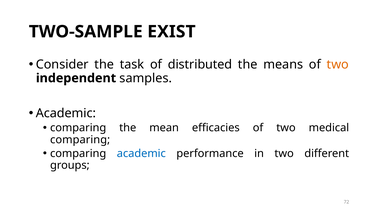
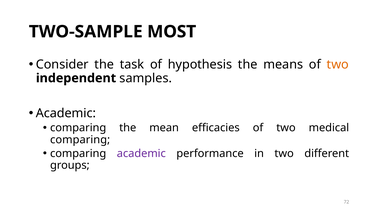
EXIST: EXIST -> MOST (172, 32)
distributed: distributed -> hypothesis (200, 65)
academic colour: blue -> purple (141, 154)
